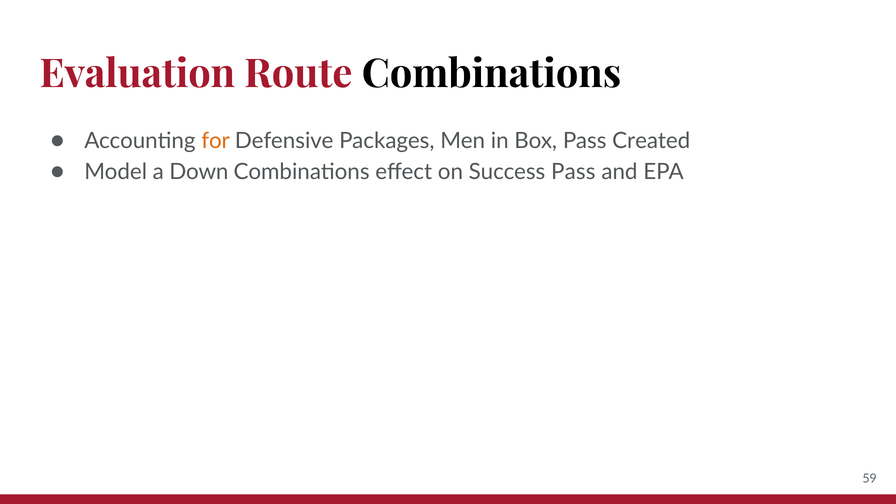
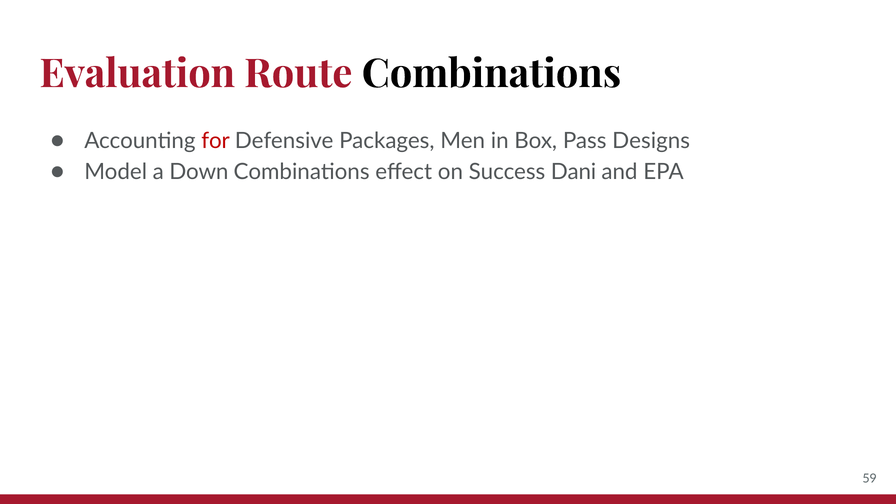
for colour: orange -> red (216, 141)
Created: Created -> Designs (651, 141)
Success Pass: Pass -> Dani (574, 172)
